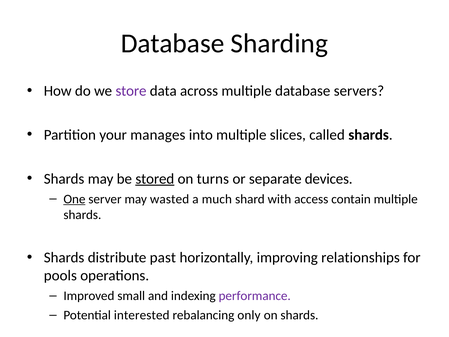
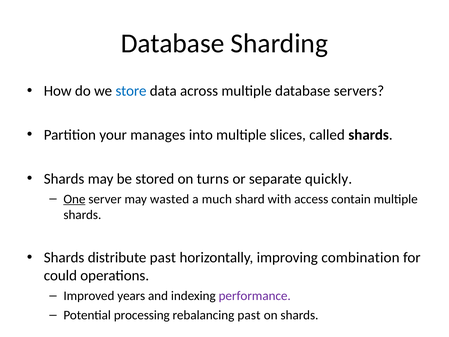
store colour: purple -> blue (131, 91)
stored underline: present -> none (155, 179)
devices: devices -> quickly (329, 179)
relationships: relationships -> combination (360, 258)
pools: pools -> could (60, 275)
small: small -> years (131, 296)
interested: interested -> processing (142, 315)
rebalancing only: only -> past (249, 315)
